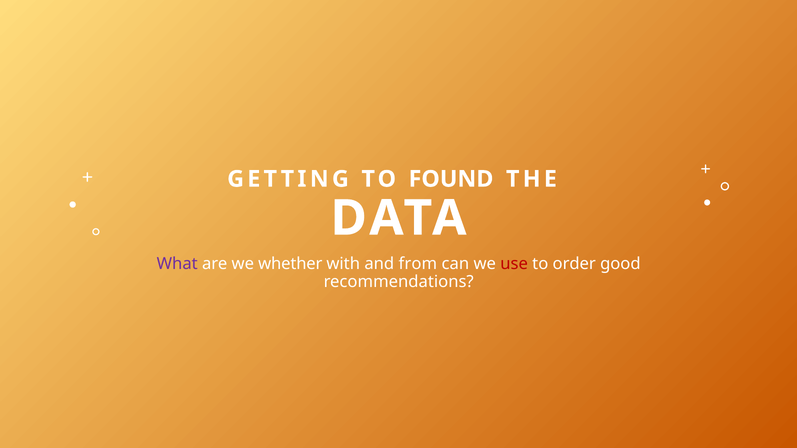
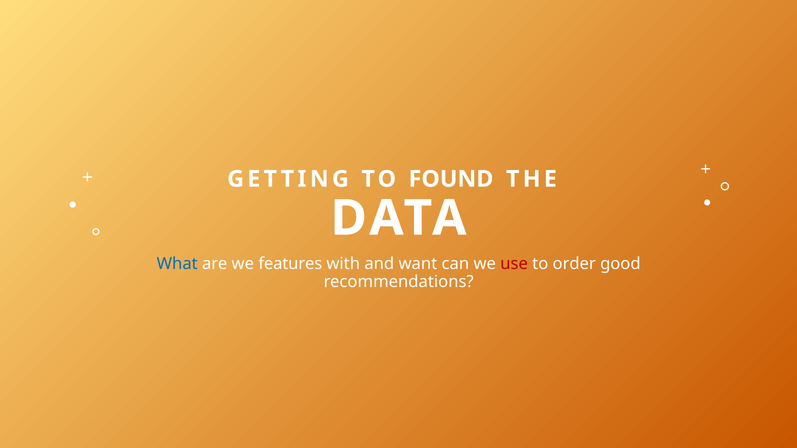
What colour: purple -> blue (177, 264)
whether: whether -> features (290, 264)
from: from -> want (418, 264)
